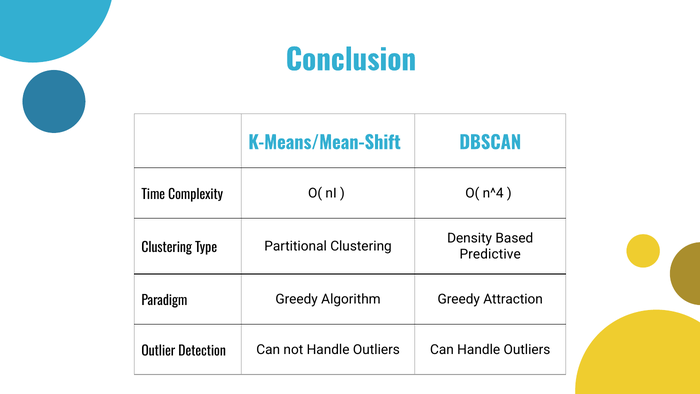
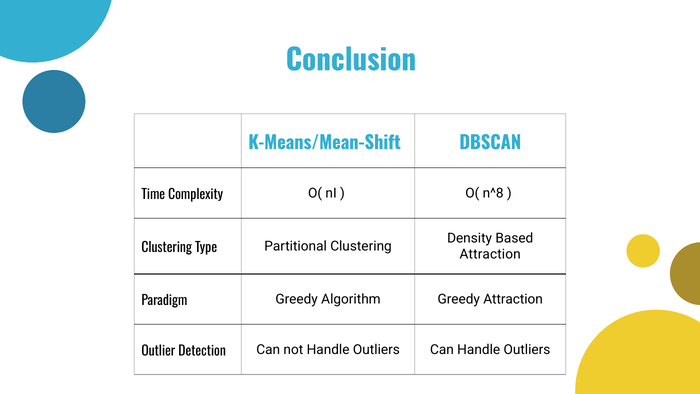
n^4: n^4 -> n^8 (493, 193)
Predictive: Predictive -> Attraction (490, 254)
